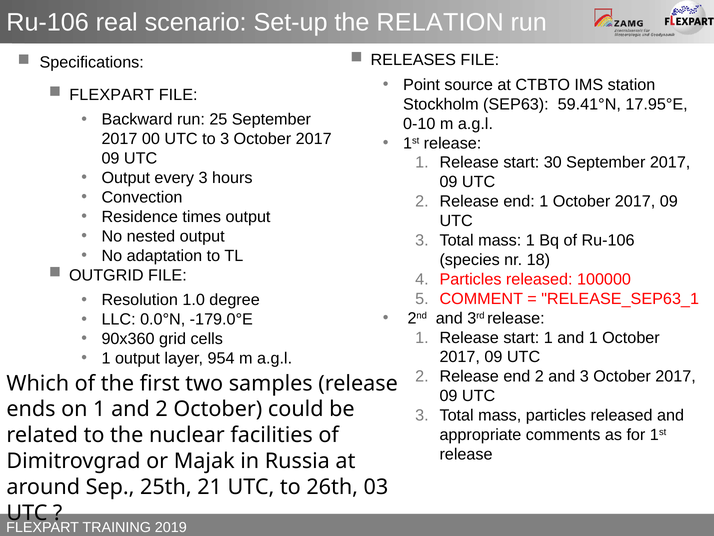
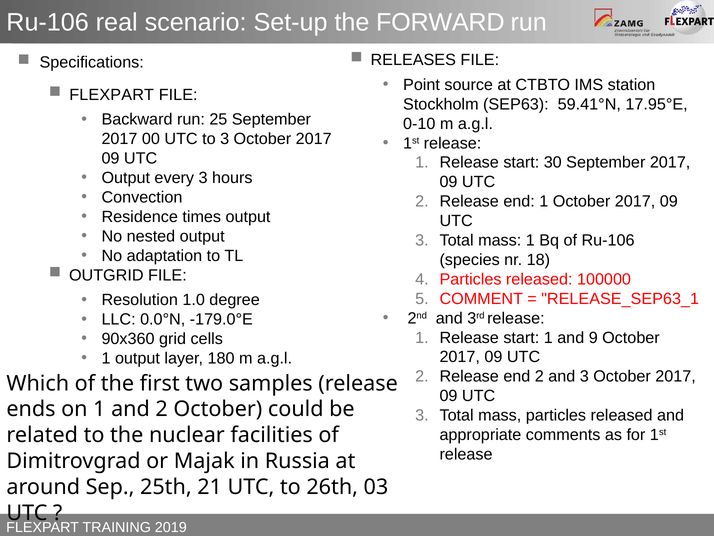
RELATION: RELATION -> FORWARD (440, 23)
and 1: 1 -> 9 (593, 337)
954: 954 -> 180 (221, 358)
